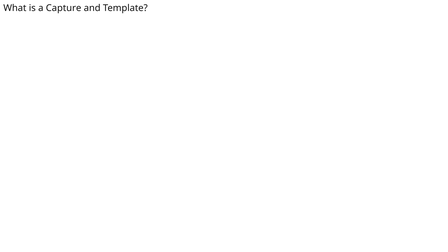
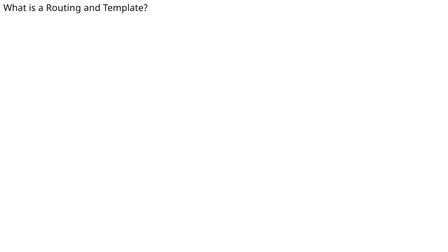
Capture: Capture -> Routing (64, 8)
